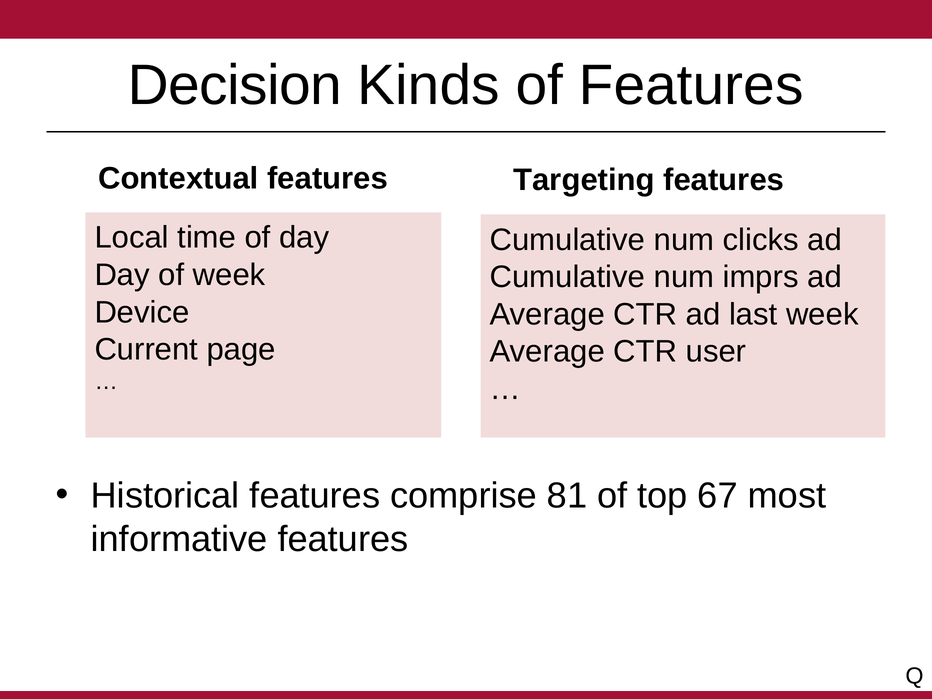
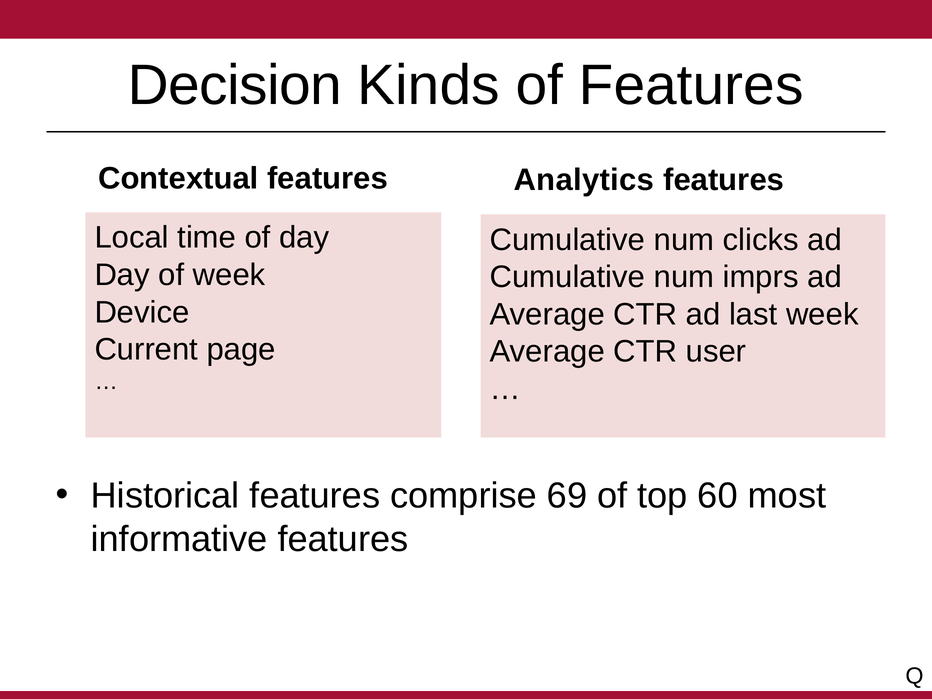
Targeting: Targeting -> Analytics (584, 180)
81: 81 -> 69 (567, 496)
67: 67 -> 60 (718, 496)
